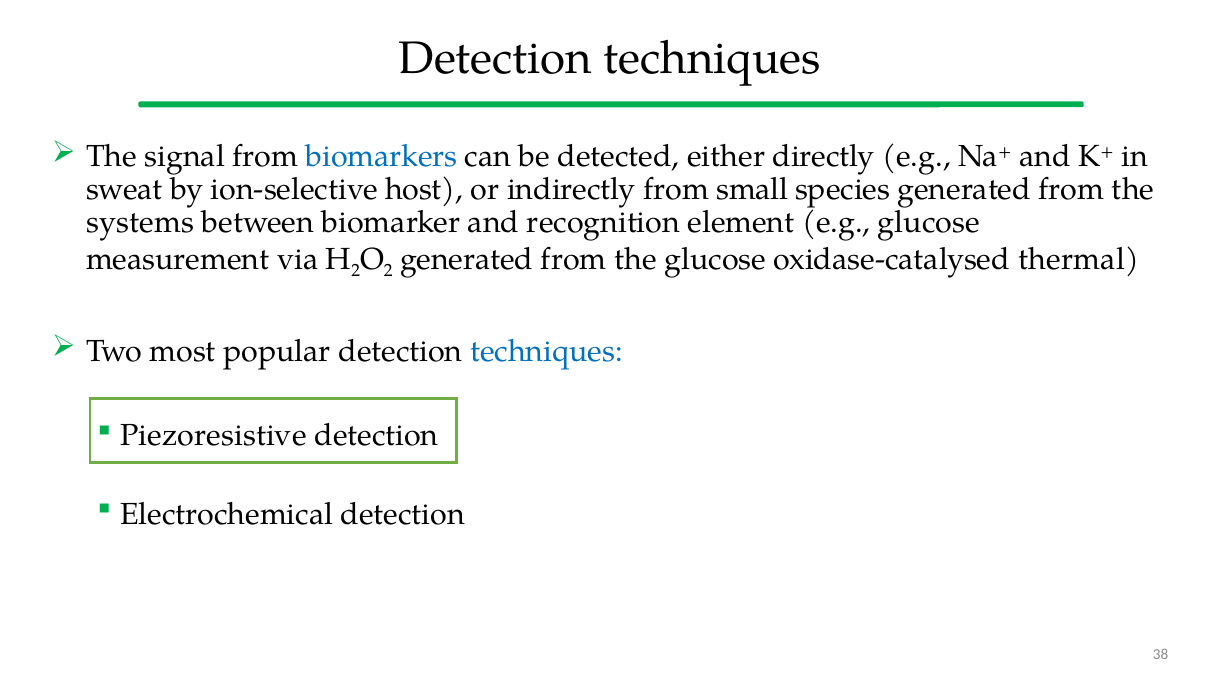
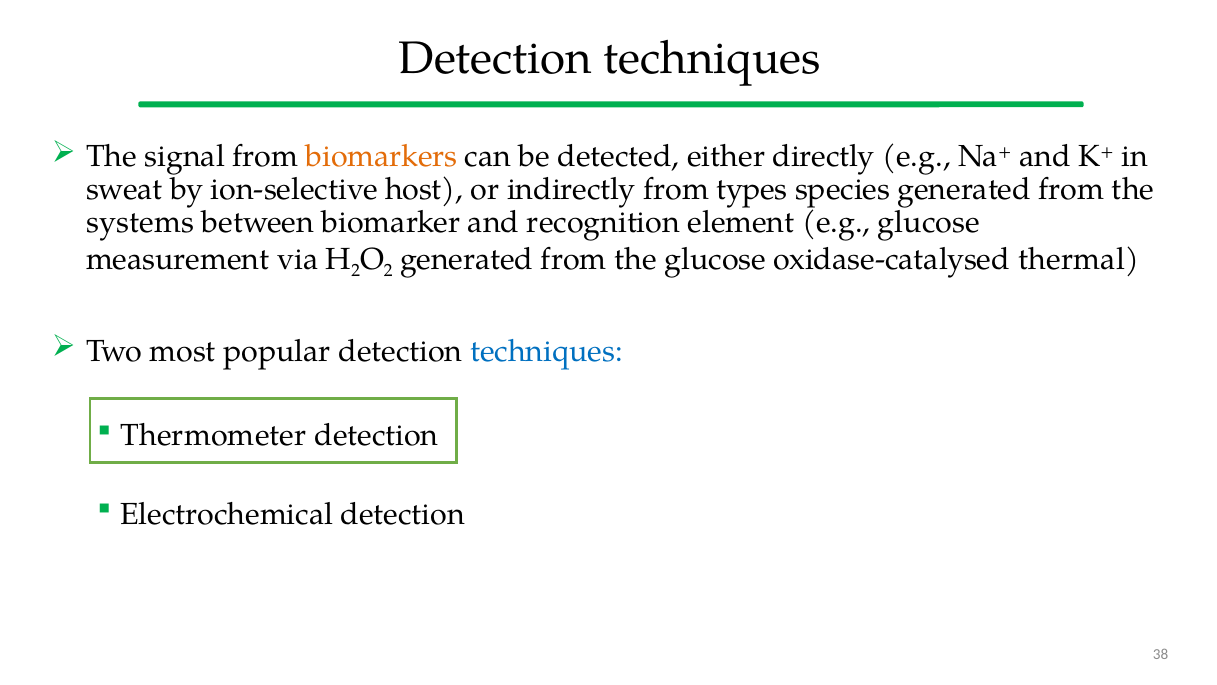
biomarkers colour: blue -> orange (381, 157)
small: small -> types (752, 190)
Piezoresistive: Piezoresistive -> Thermometer (214, 436)
